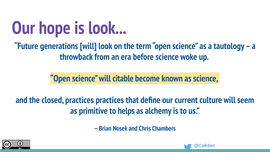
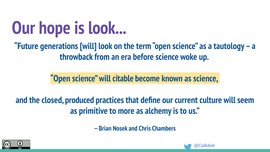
closed practices: practices -> produced (80, 100)
helps: helps -> more (126, 111)
